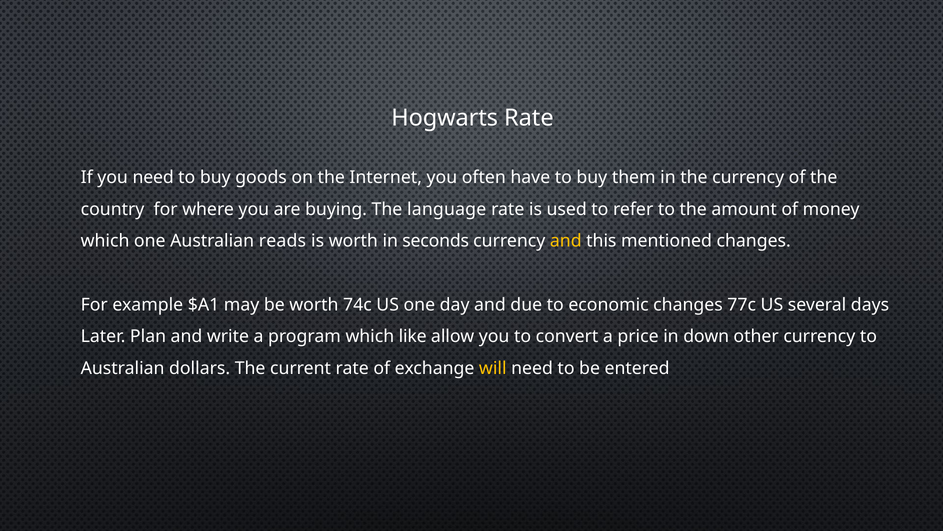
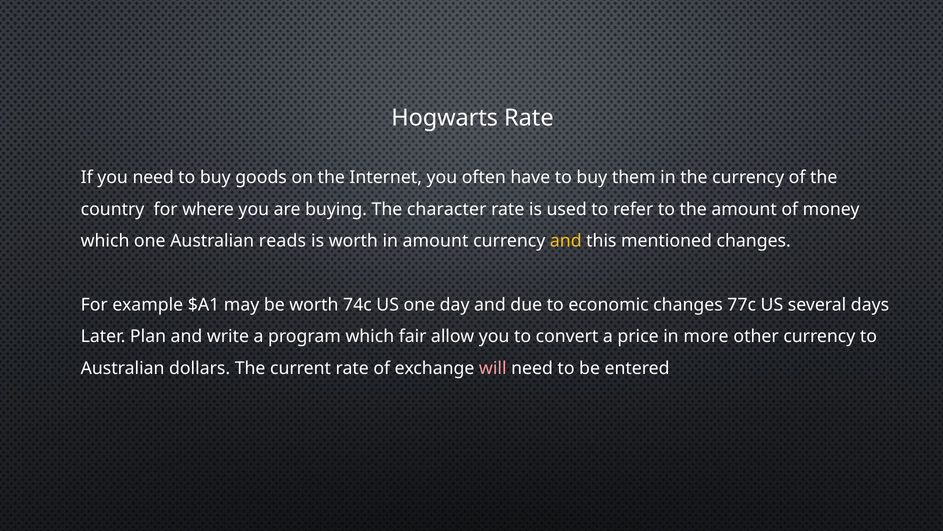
language: language -> character (447, 209)
in seconds: seconds -> amount (436, 241)
like: like -> fair (413, 336)
down: down -> more (706, 336)
will colour: yellow -> pink (493, 368)
